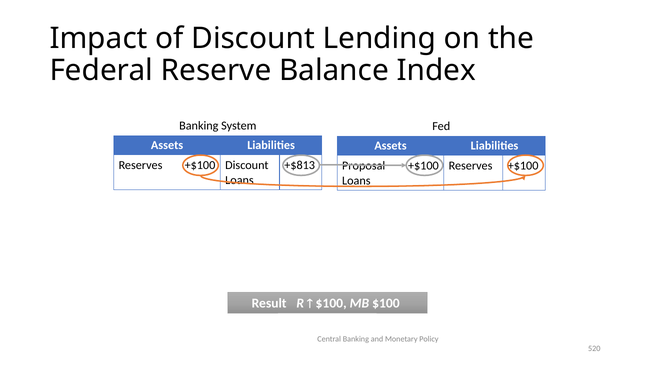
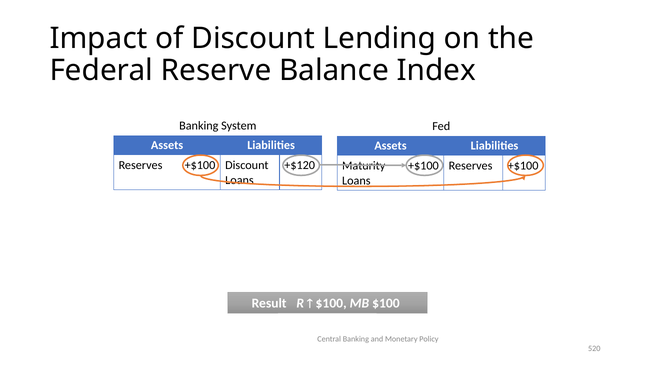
+$813: +$813 -> +$120 (300, 165)
Proposal: Proposal -> Maturity (364, 166)
